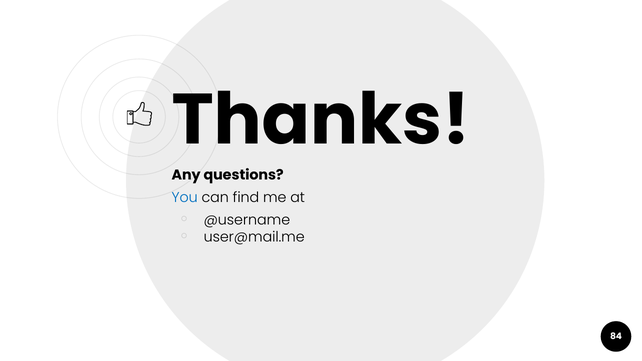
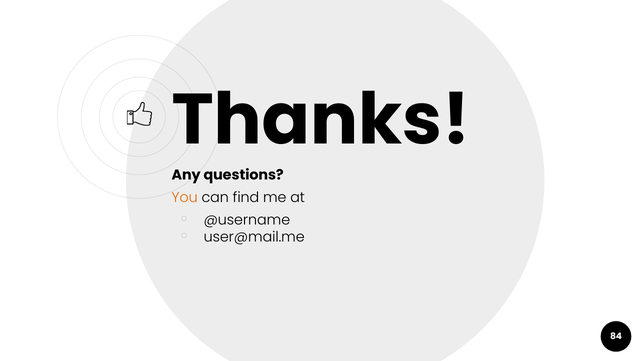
You colour: blue -> orange (185, 198)
